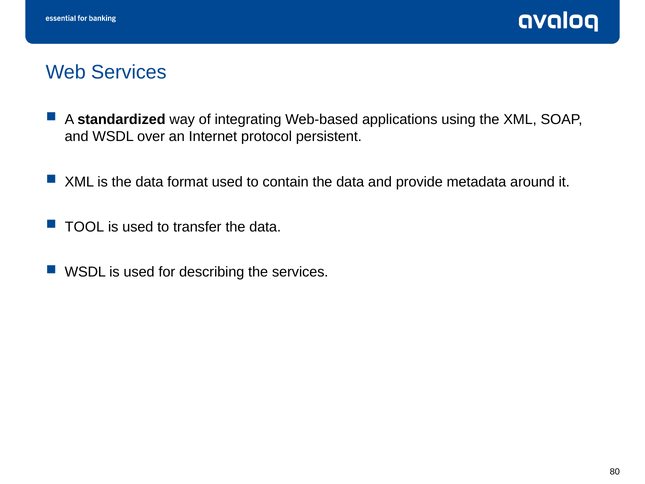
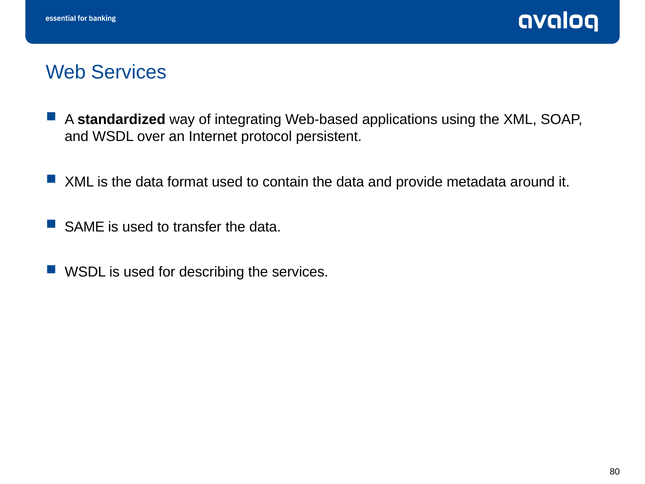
TOOL: TOOL -> SAME (85, 227)
